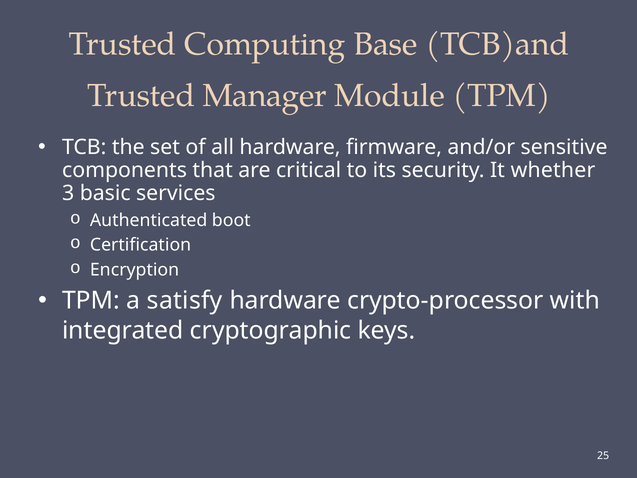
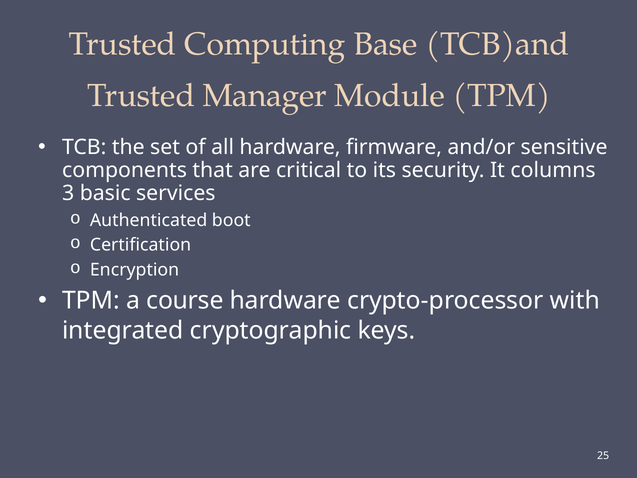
whether: whether -> columns (553, 170)
satisfy: satisfy -> course (185, 301)
